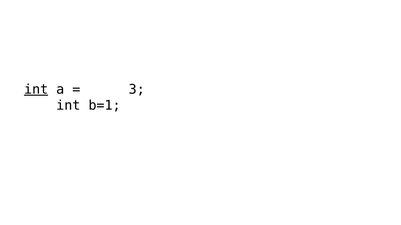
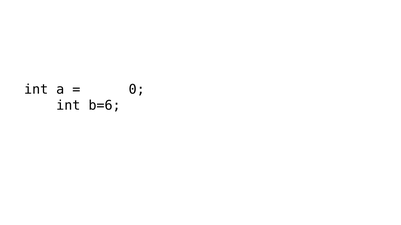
int underline: present -> none (36, 90)
3: 3 -> 0 (137, 90)
b=1: b=1 -> b=6 (105, 106)
